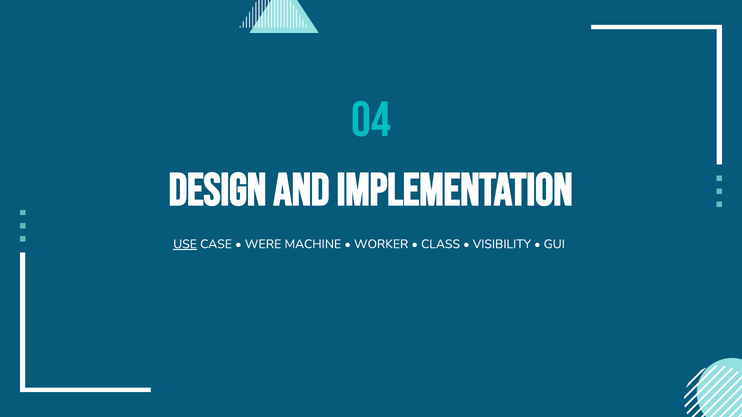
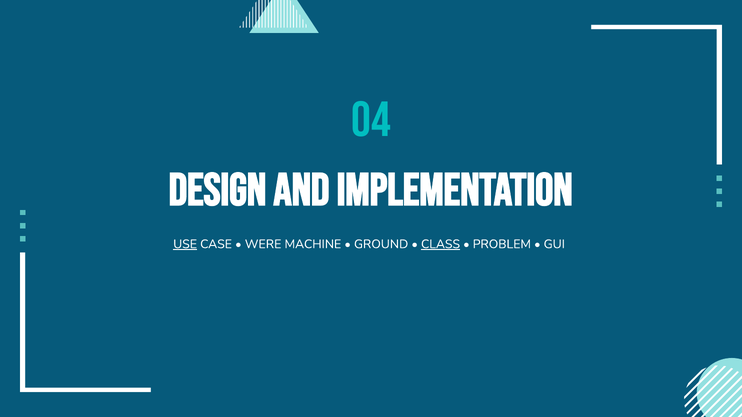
WORKER: WORKER -> GROUND (381, 244)
CLASS underline: none -> present (441, 244)
VISIBILITY: VISIBILITY -> PROBLEM (502, 244)
